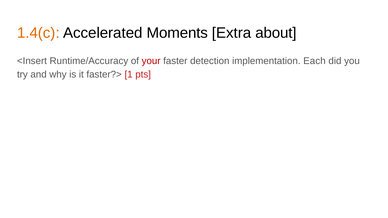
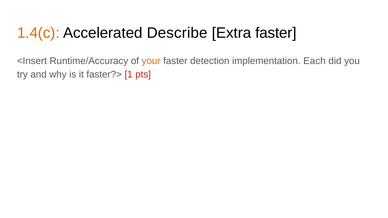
Moments: Moments -> Describe (177, 33)
Extra about: about -> faster (276, 33)
your colour: red -> orange (151, 61)
